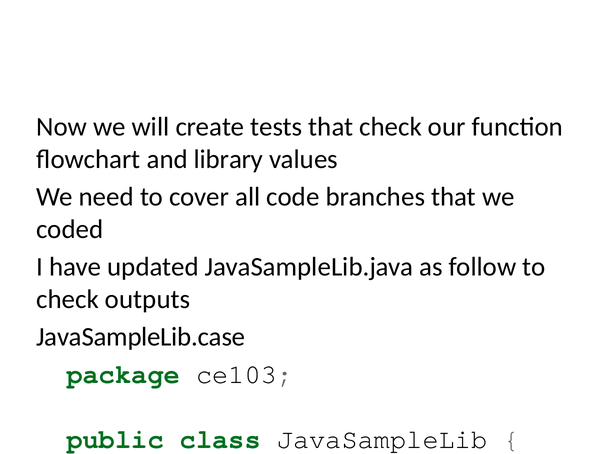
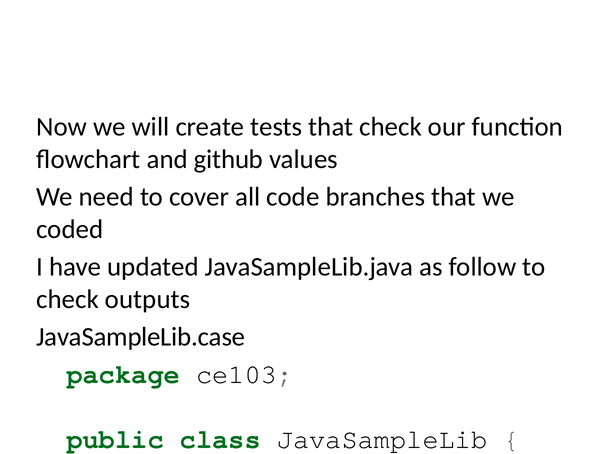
library: library -> github (229, 159)
